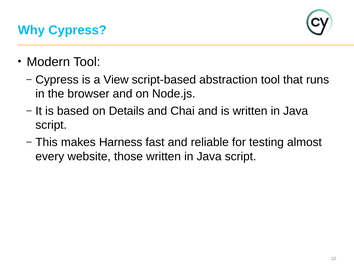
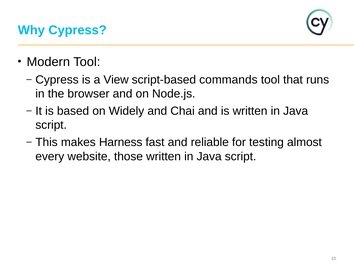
abstraction: abstraction -> commands (228, 80)
Details: Details -> Widely (127, 111)
